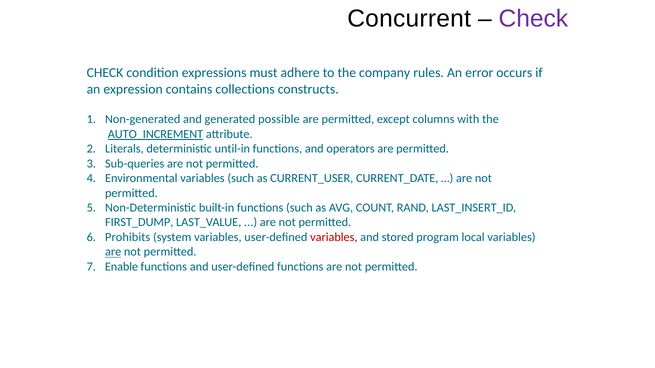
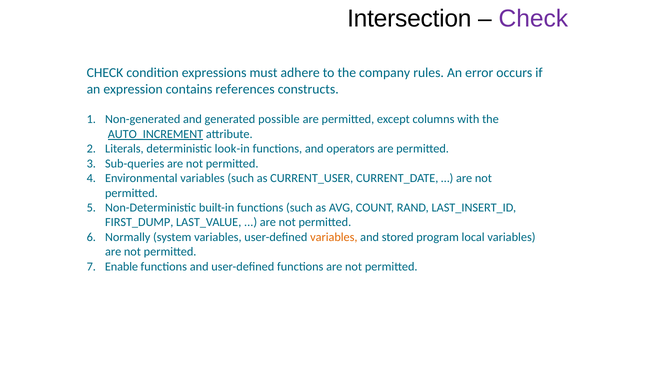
Concurrent: Concurrent -> Intersection (409, 19)
collections: collections -> references (245, 89)
until-in: until-in -> look-in (232, 149)
Prohibits: Prohibits -> Normally (128, 237)
variables colour: red -> orange (334, 237)
are underline: present -> none (113, 252)
